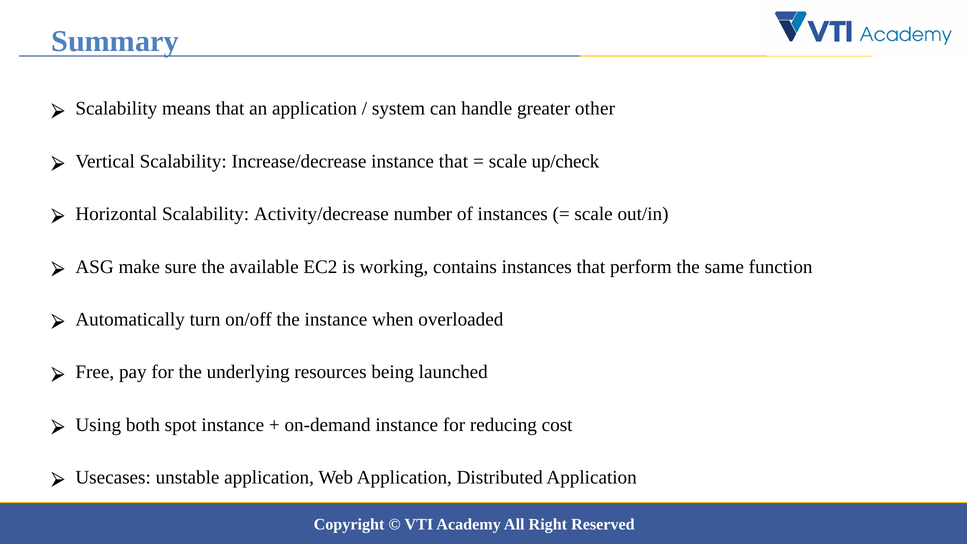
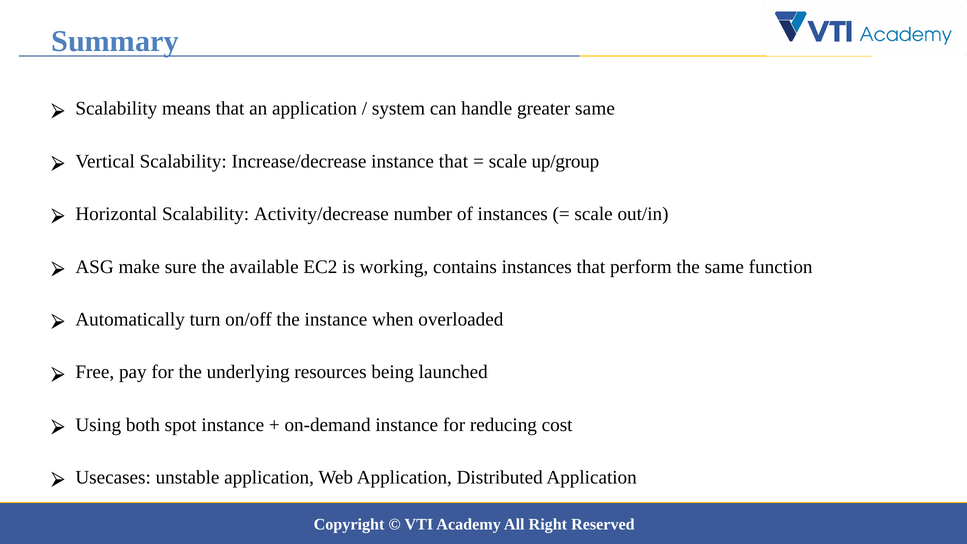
greater other: other -> same (595, 109)
up/check: up/check -> up/group (565, 161)
